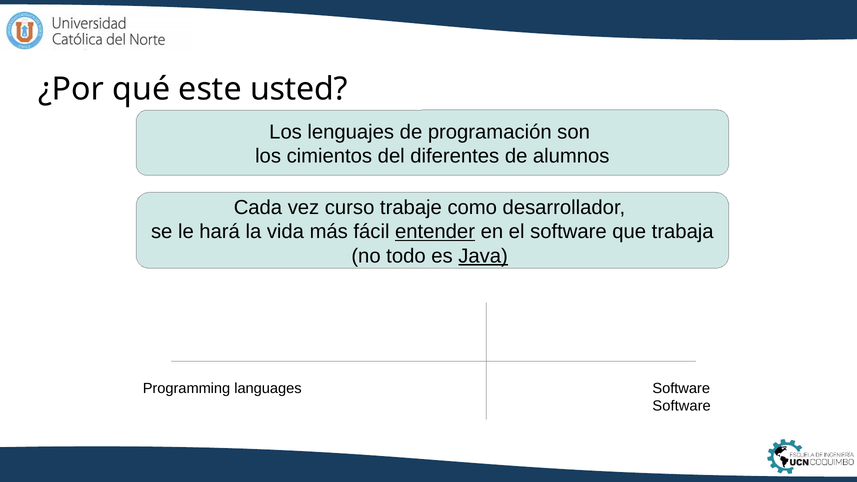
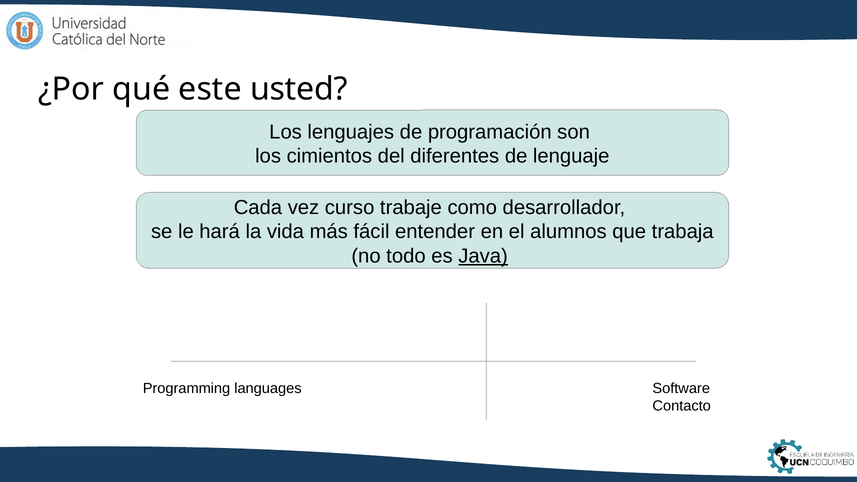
alumnos: alumnos -> lenguaje (571, 156)
entender underline: present -> none (435, 232)
el software: software -> alumnos (568, 232)
Software: Software -> Contacto (682, 406)
